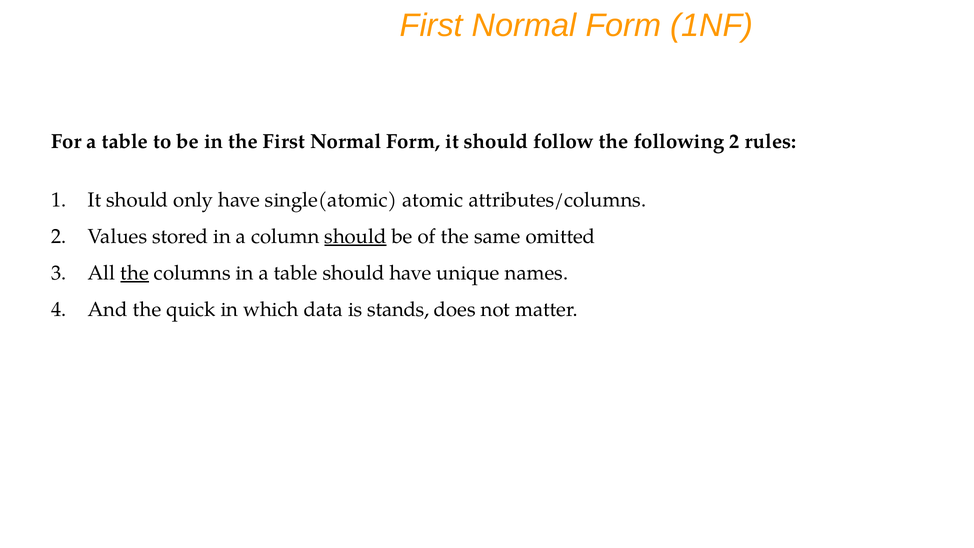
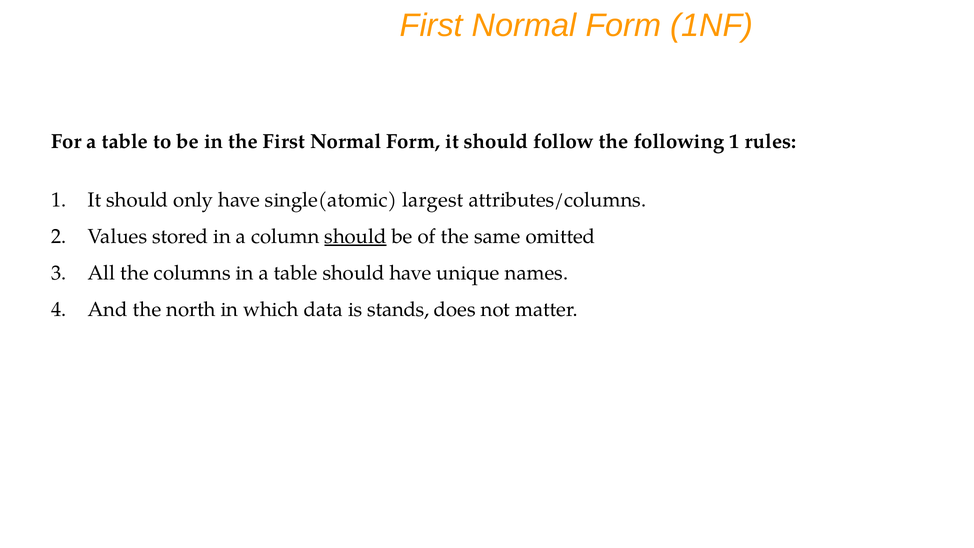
following 2: 2 -> 1 (735, 142)
atomic: atomic -> largest (433, 200)
the underline: present -> none (135, 273)
quick: quick -> north (191, 310)
